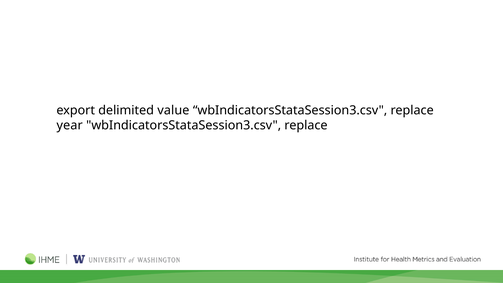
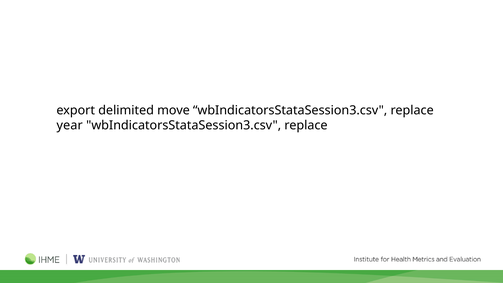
value: value -> move (173, 110)
